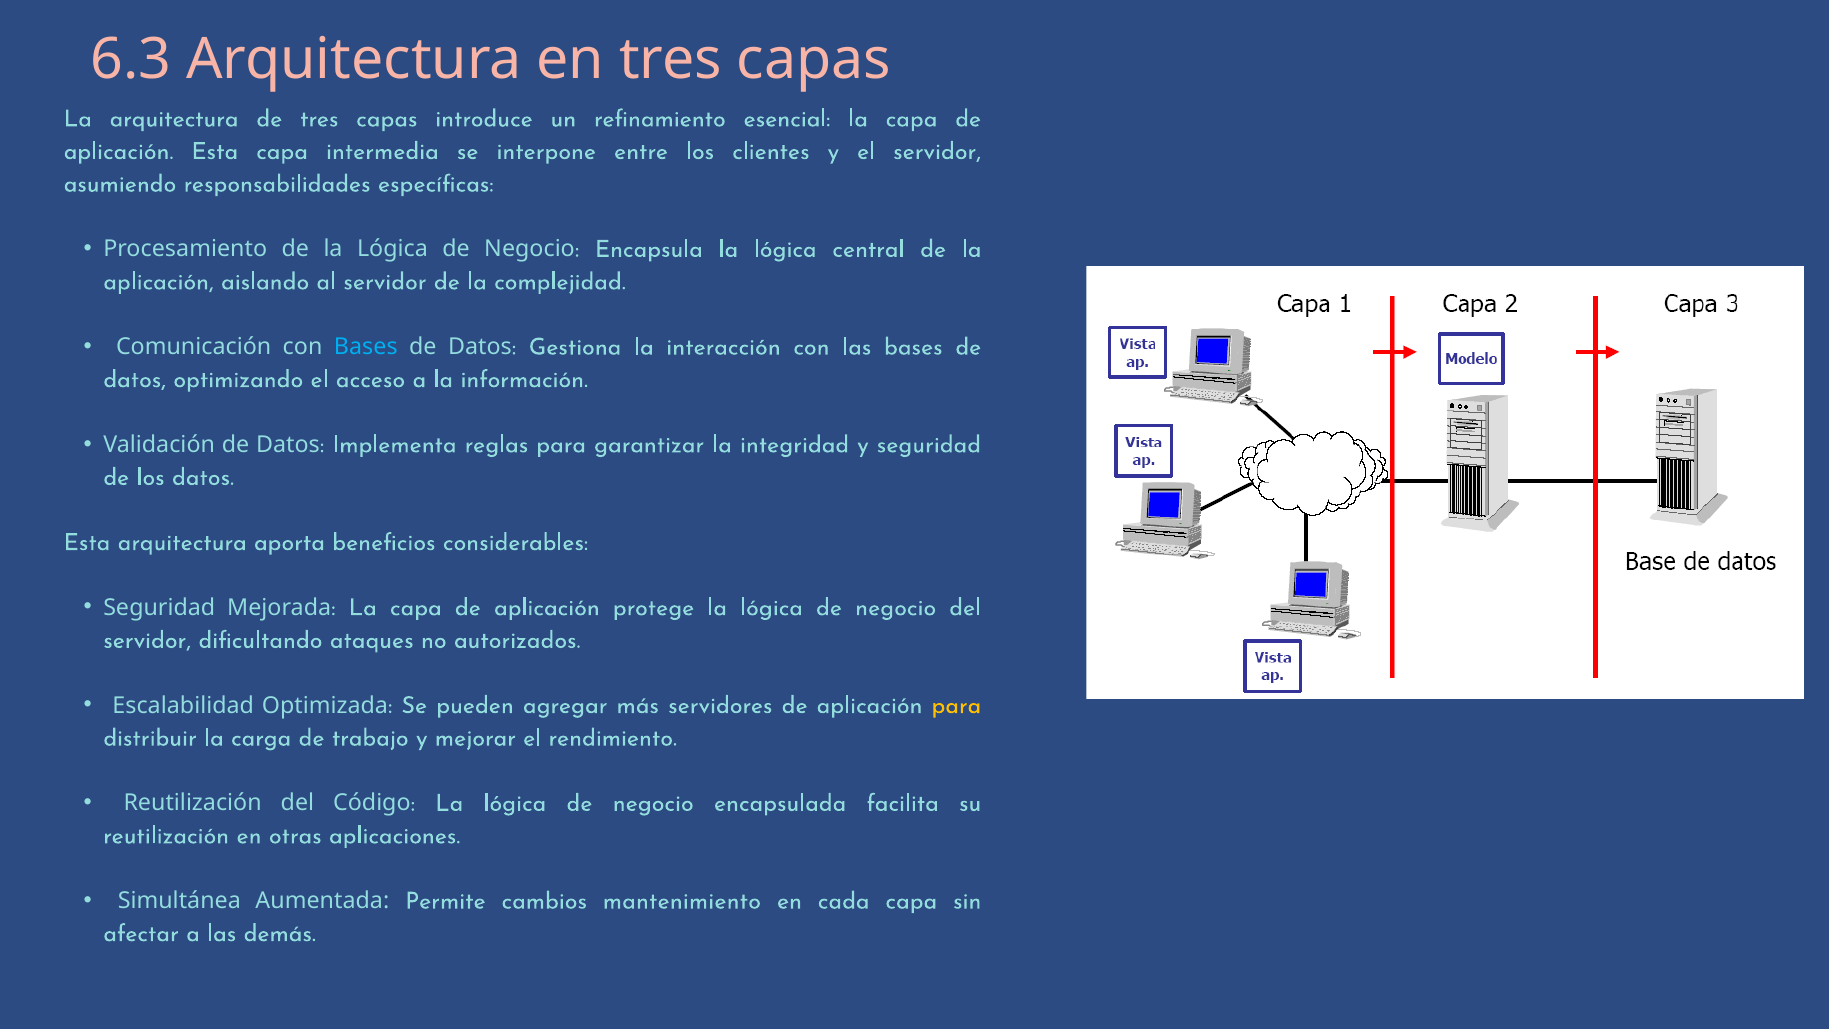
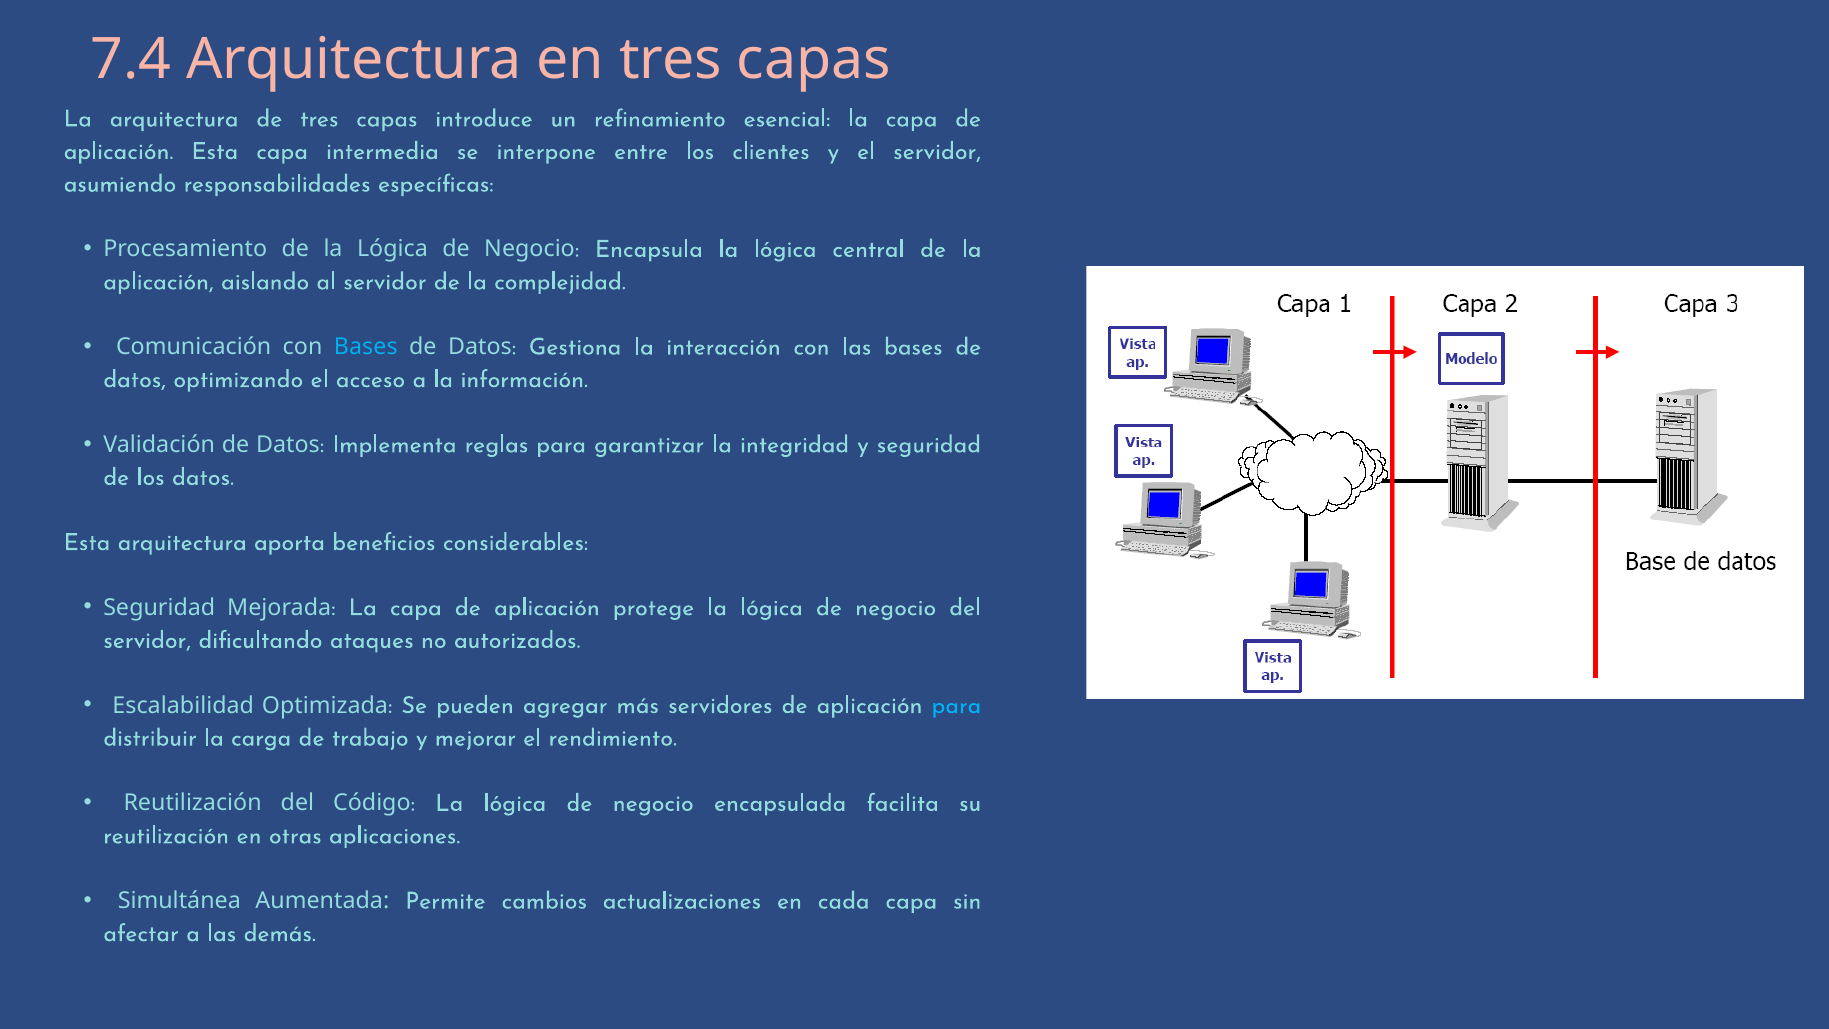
6.3: 6.3 -> 7.4 (131, 60)
para colour: yellow -> light blue (956, 705)
mantenimiento: mantenimiento -> actualizaciones (682, 901)
